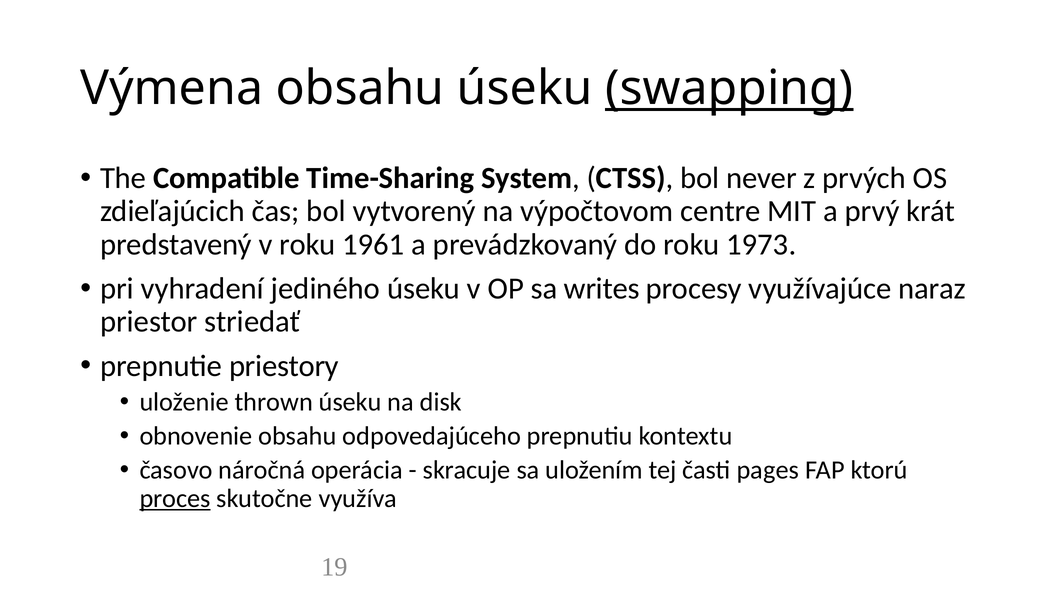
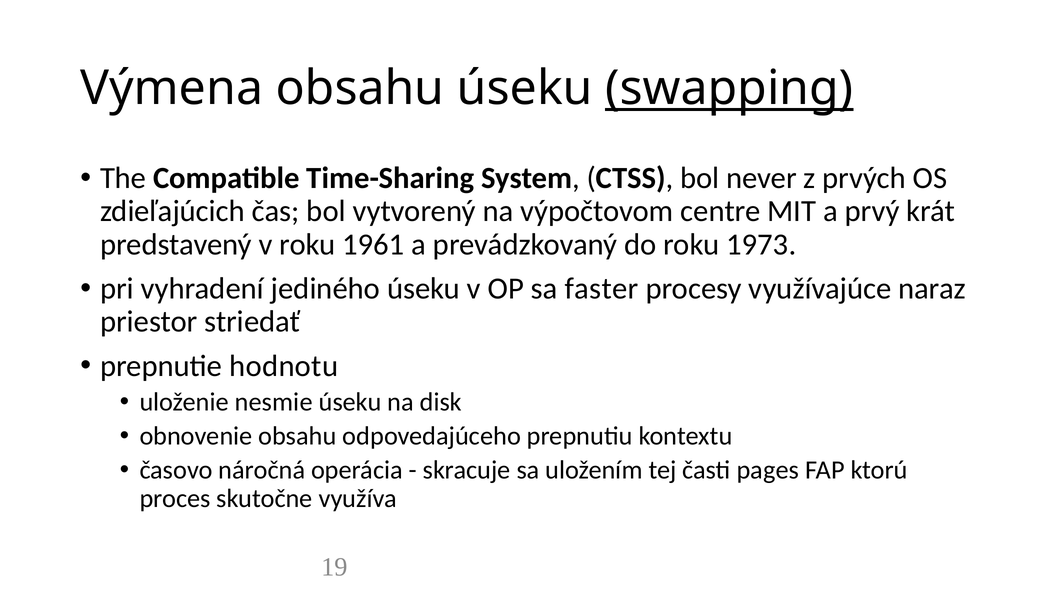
writes: writes -> faster (601, 288)
priestory: priestory -> hodnotu (284, 365)
thrown: thrown -> nesmie (274, 402)
proces underline: present -> none (175, 498)
